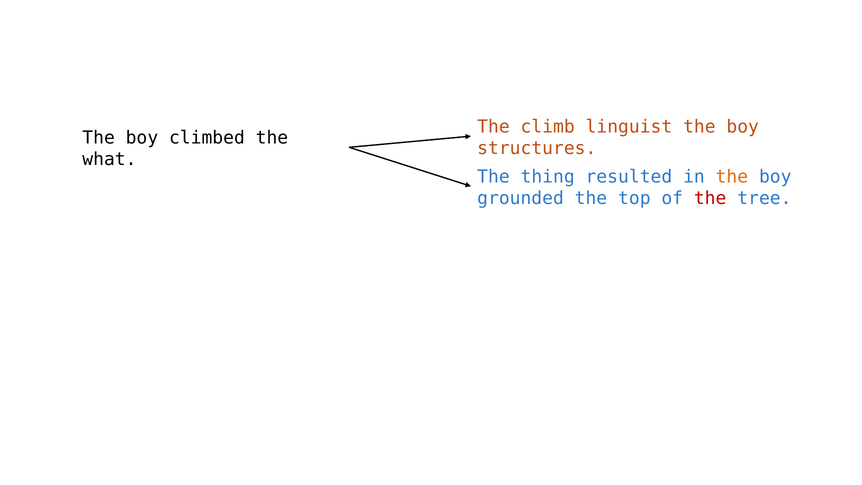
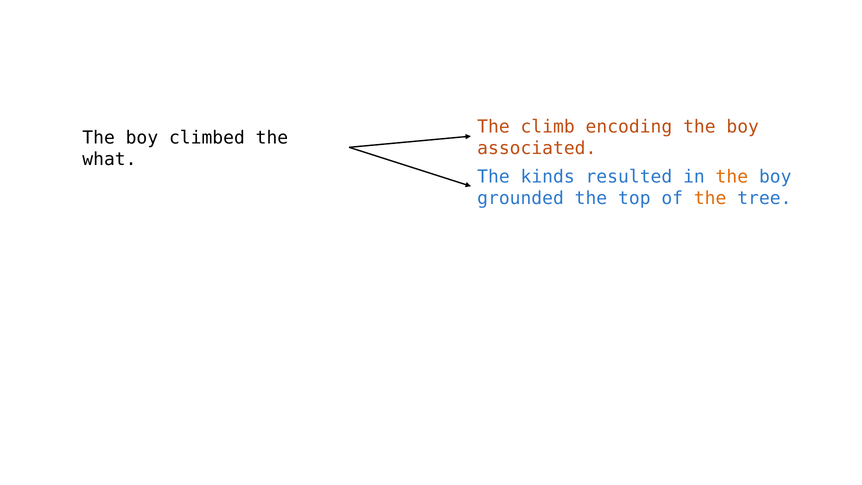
linguist: linguist -> encoding (629, 127)
structures: structures -> associated (537, 148)
thing: thing -> kinds (548, 177)
the colour: red -> orange (710, 198)
